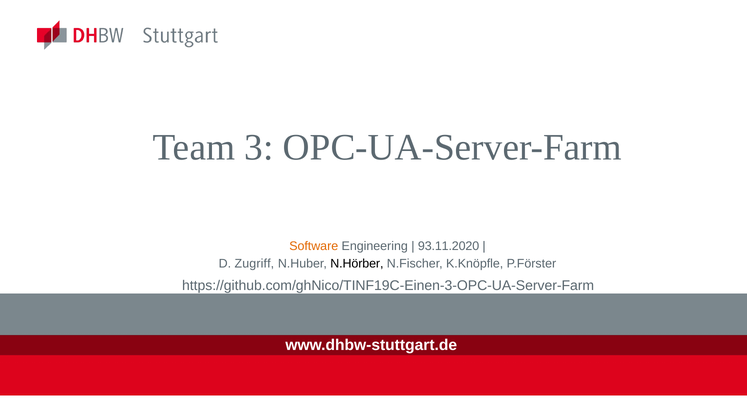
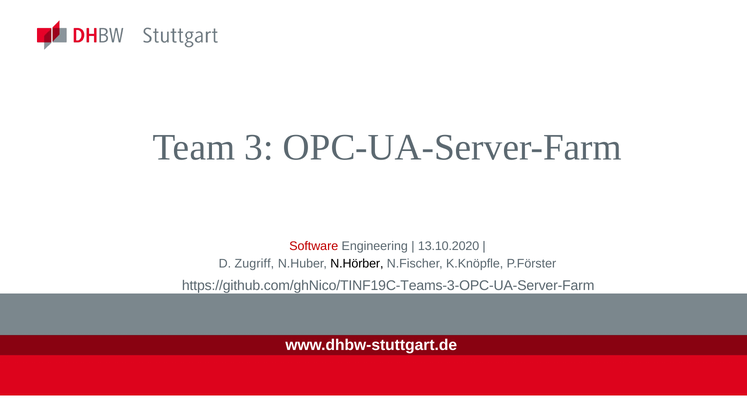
Software colour: orange -> red (314, 246)
93.11.2020: 93.11.2020 -> 13.10.2020 (449, 246)
https://github.com/ghNico/TINF19C-Einen-3-OPC-UA-Server-Farm: https://github.com/ghNico/TINF19C-Einen-3-OPC-UA-Server-Farm -> https://github.com/ghNico/TINF19C-Teams-3-OPC-UA-Server-Farm (388, 286)
